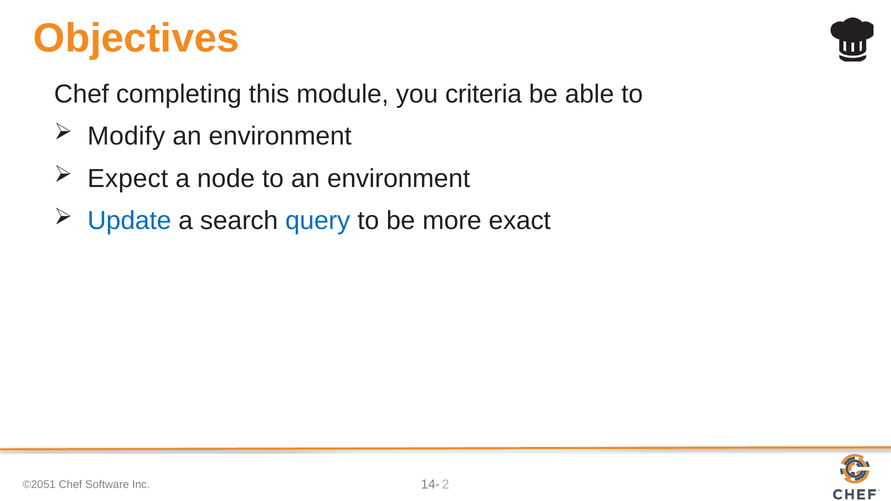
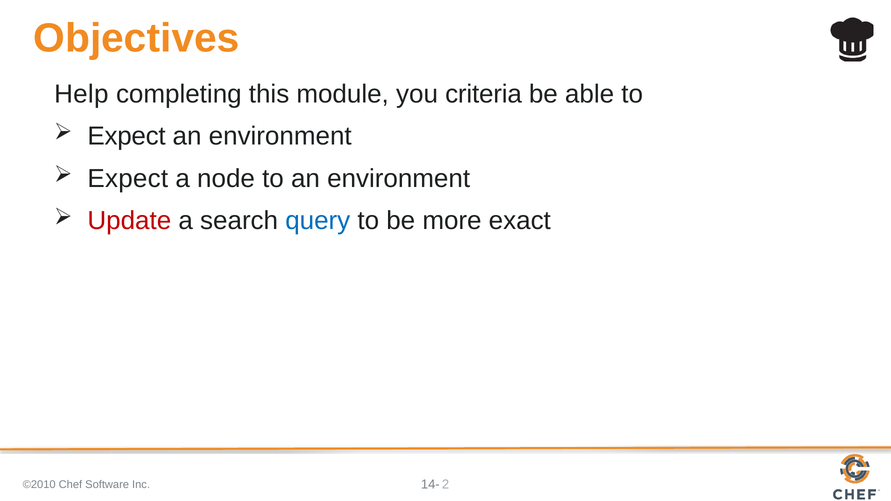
Chef: Chef -> Help (81, 94)
Modify: Modify -> Expect (127, 136)
Update colour: blue -> red (129, 221)
©2051: ©2051 -> ©2010 (39, 485)
